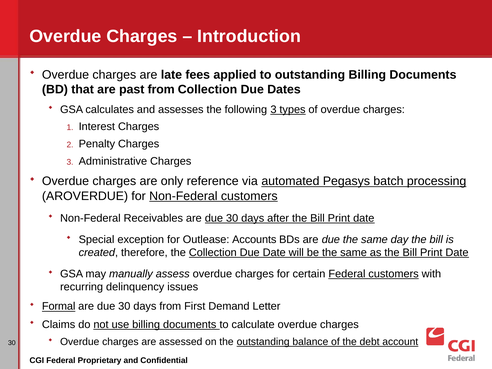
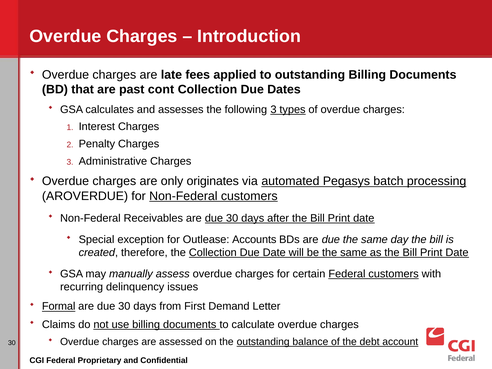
past from: from -> cont (161, 89)
reference: reference -> originates (213, 181)
